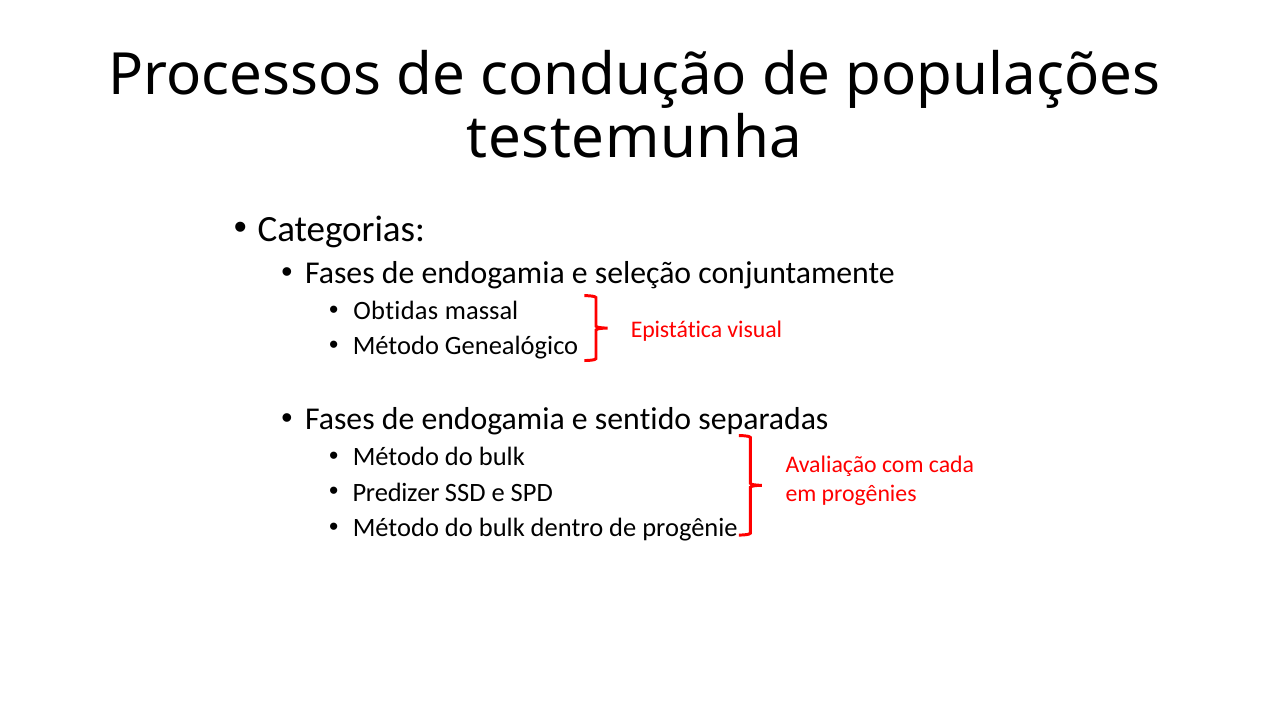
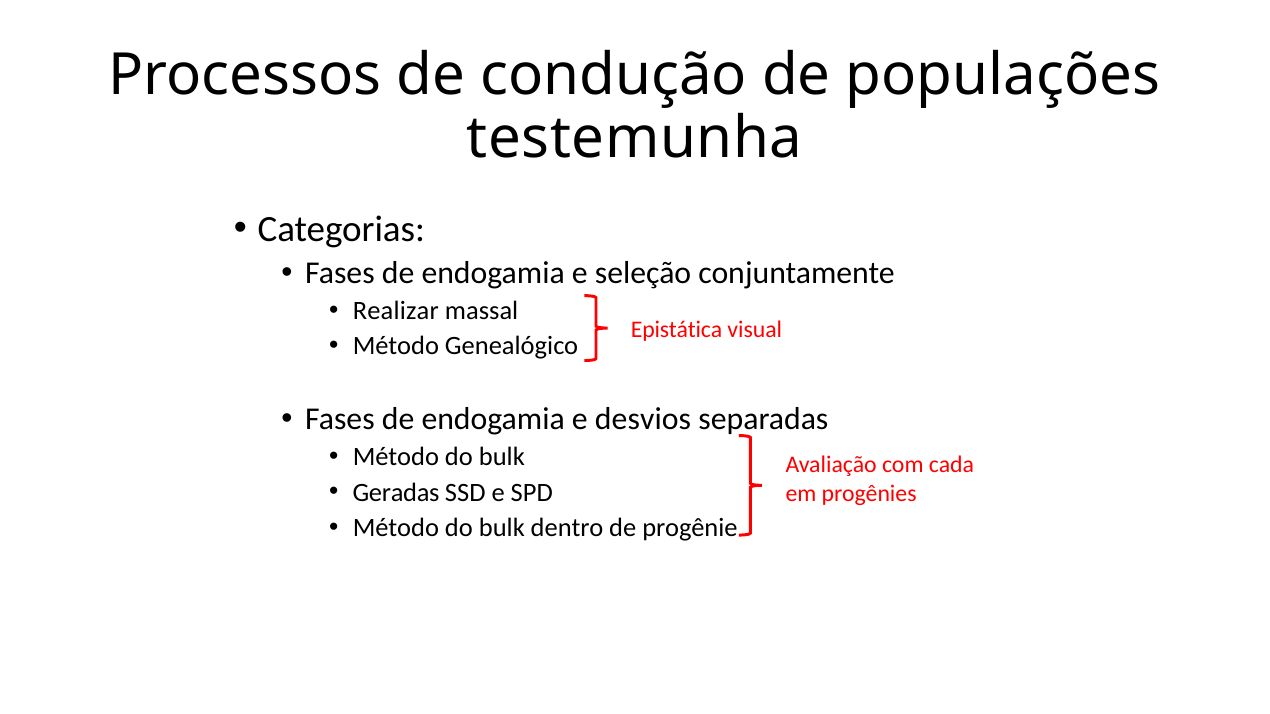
Obtidas: Obtidas -> Realizar (396, 311)
sentido: sentido -> desvios (643, 419)
Predizer: Predizer -> Geradas (396, 493)
